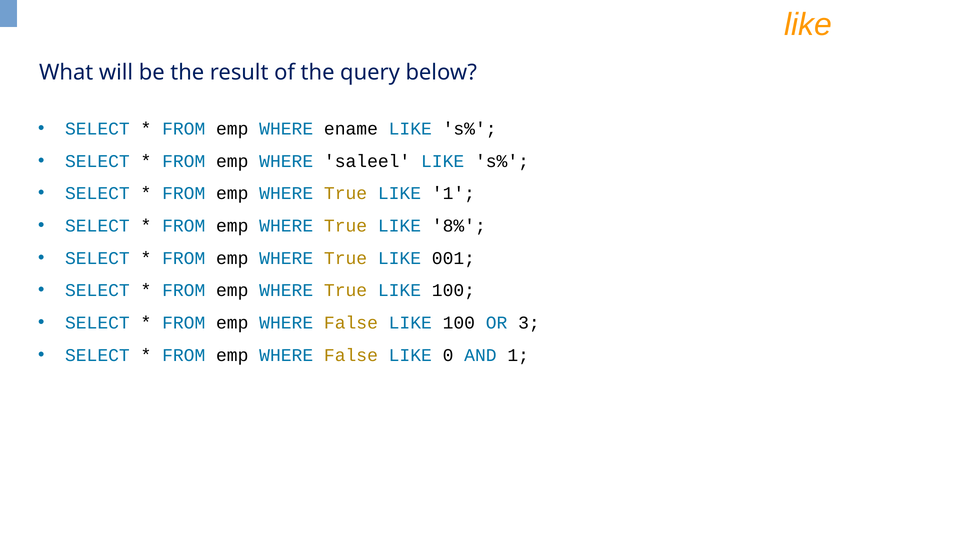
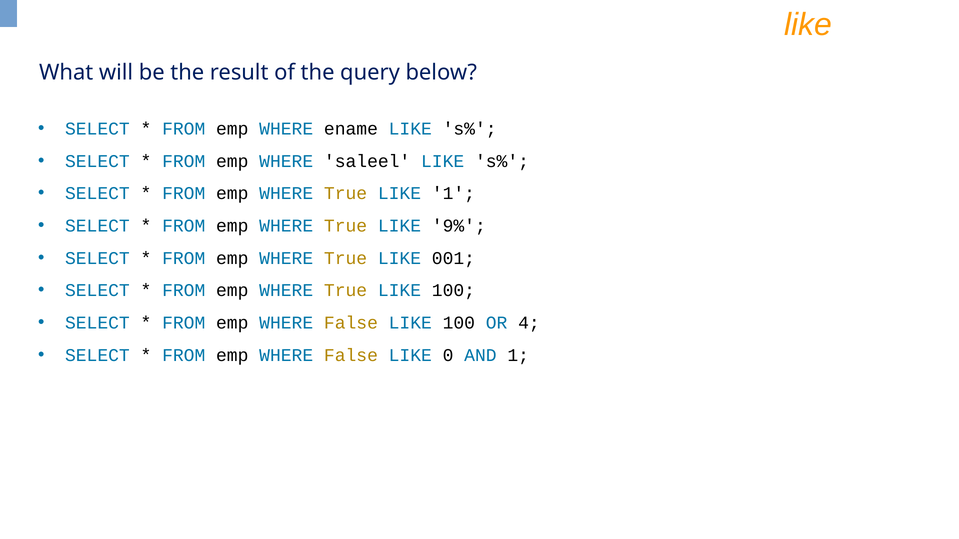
8%: 8% -> 9% (459, 226)
3: 3 -> 4 (529, 323)
